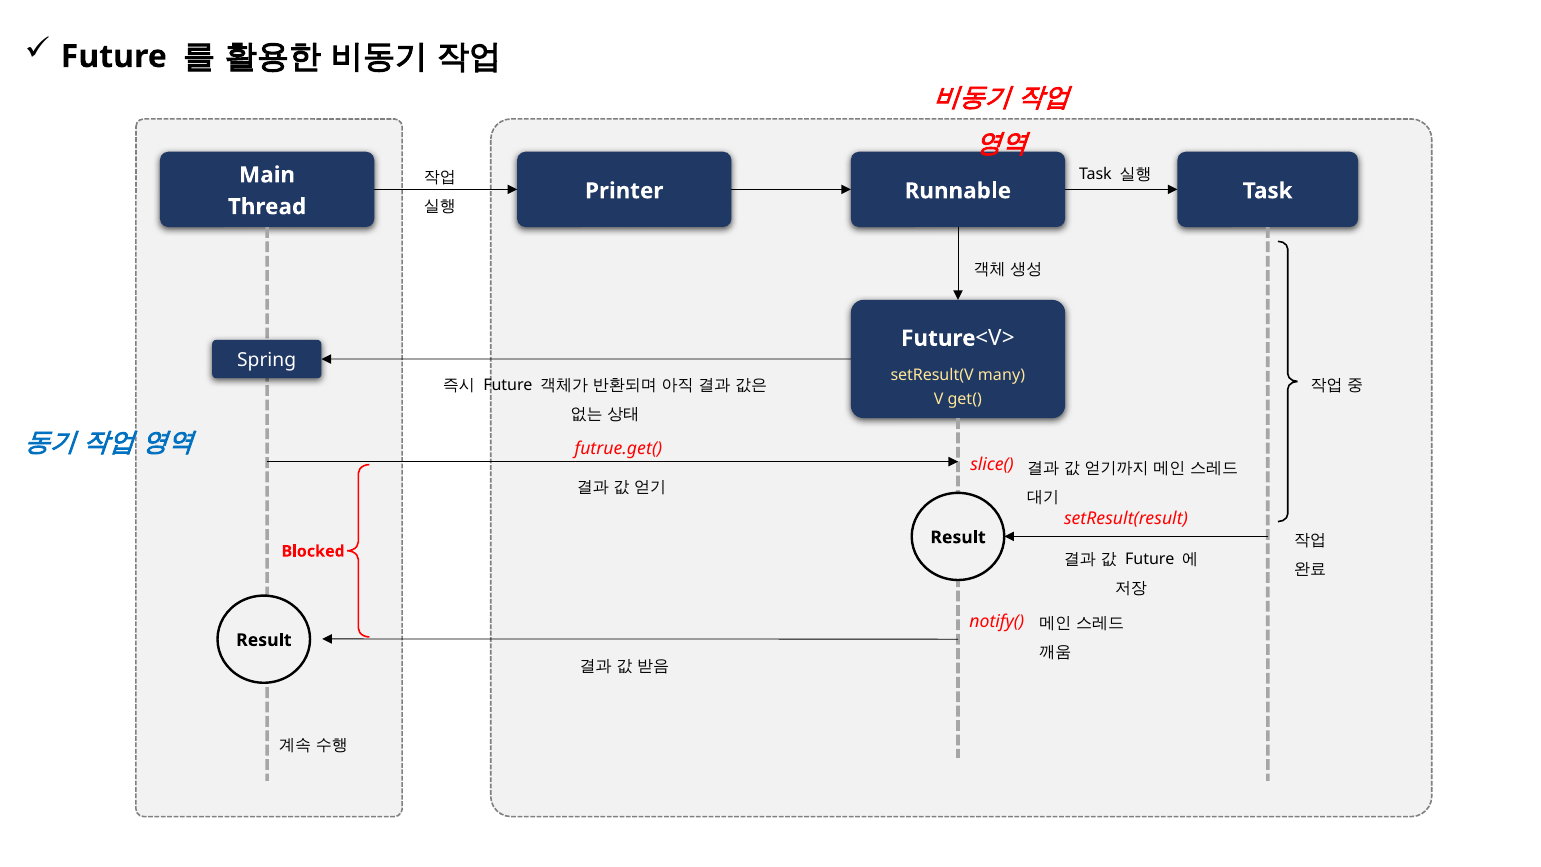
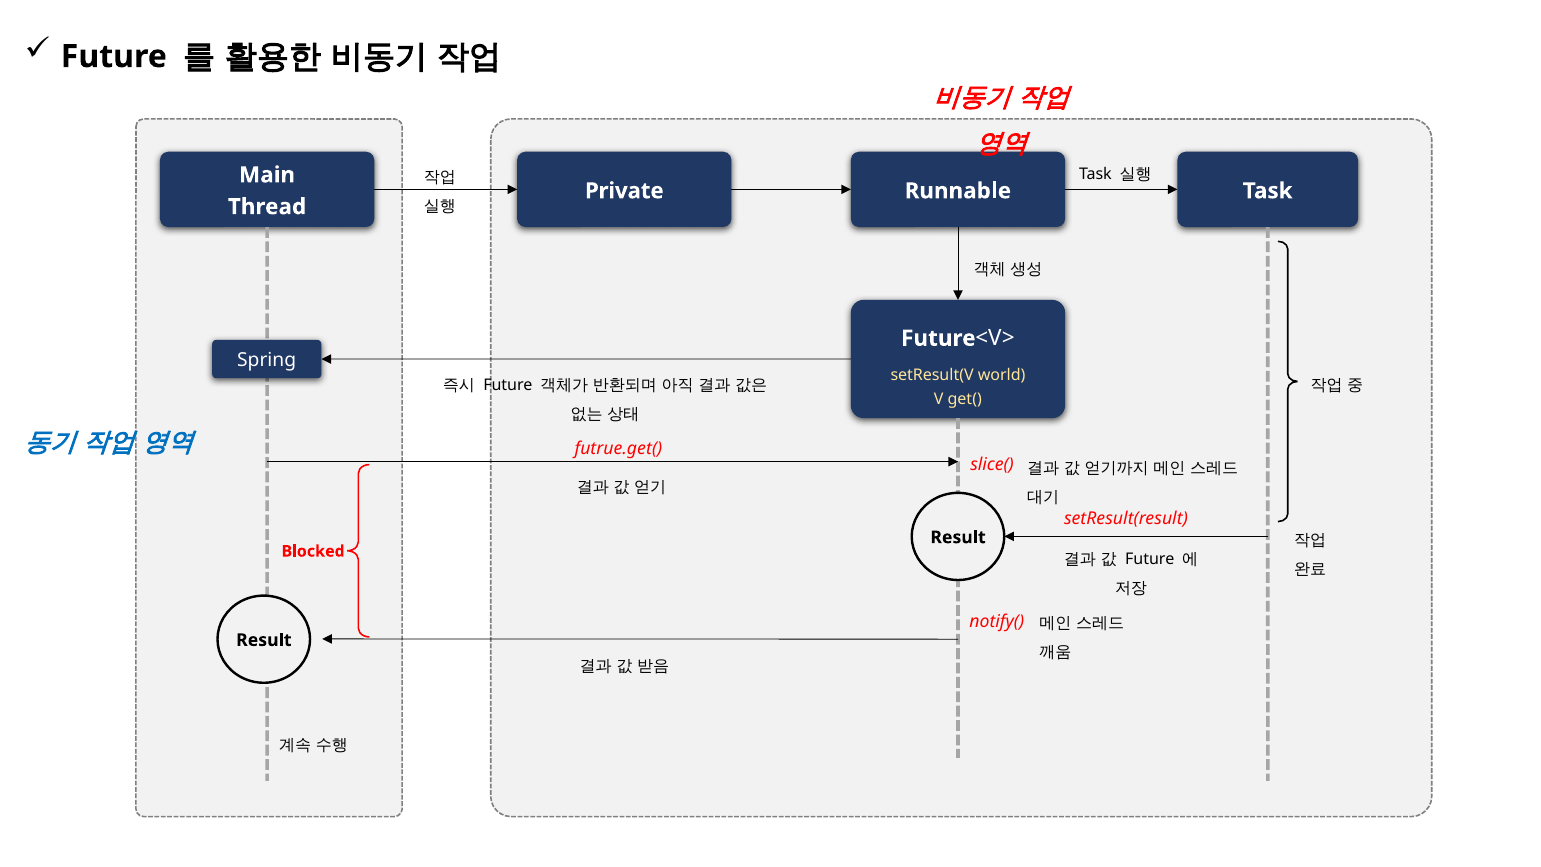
Printer: Printer -> Private (624, 191)
many: many -> world (1002, 375)
